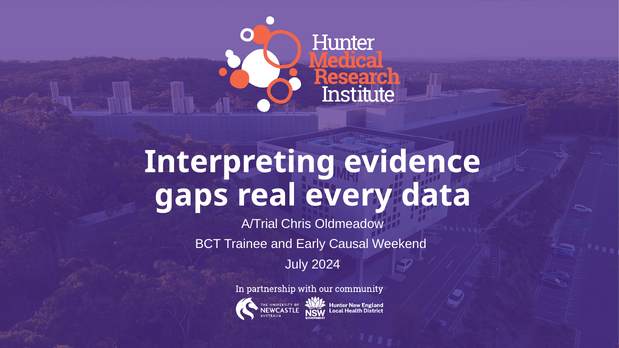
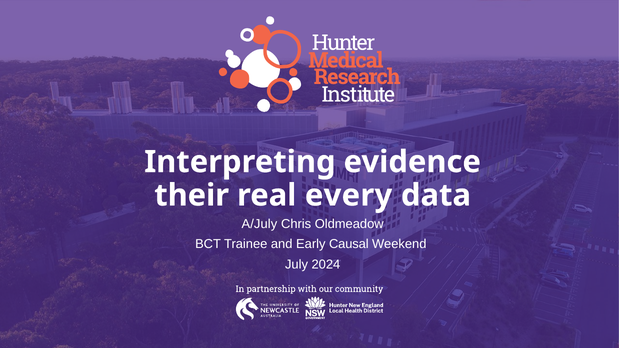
gaps: gaps -> their (192, 195)
A/Trial: A/Trial -> A/July (259, 224)
